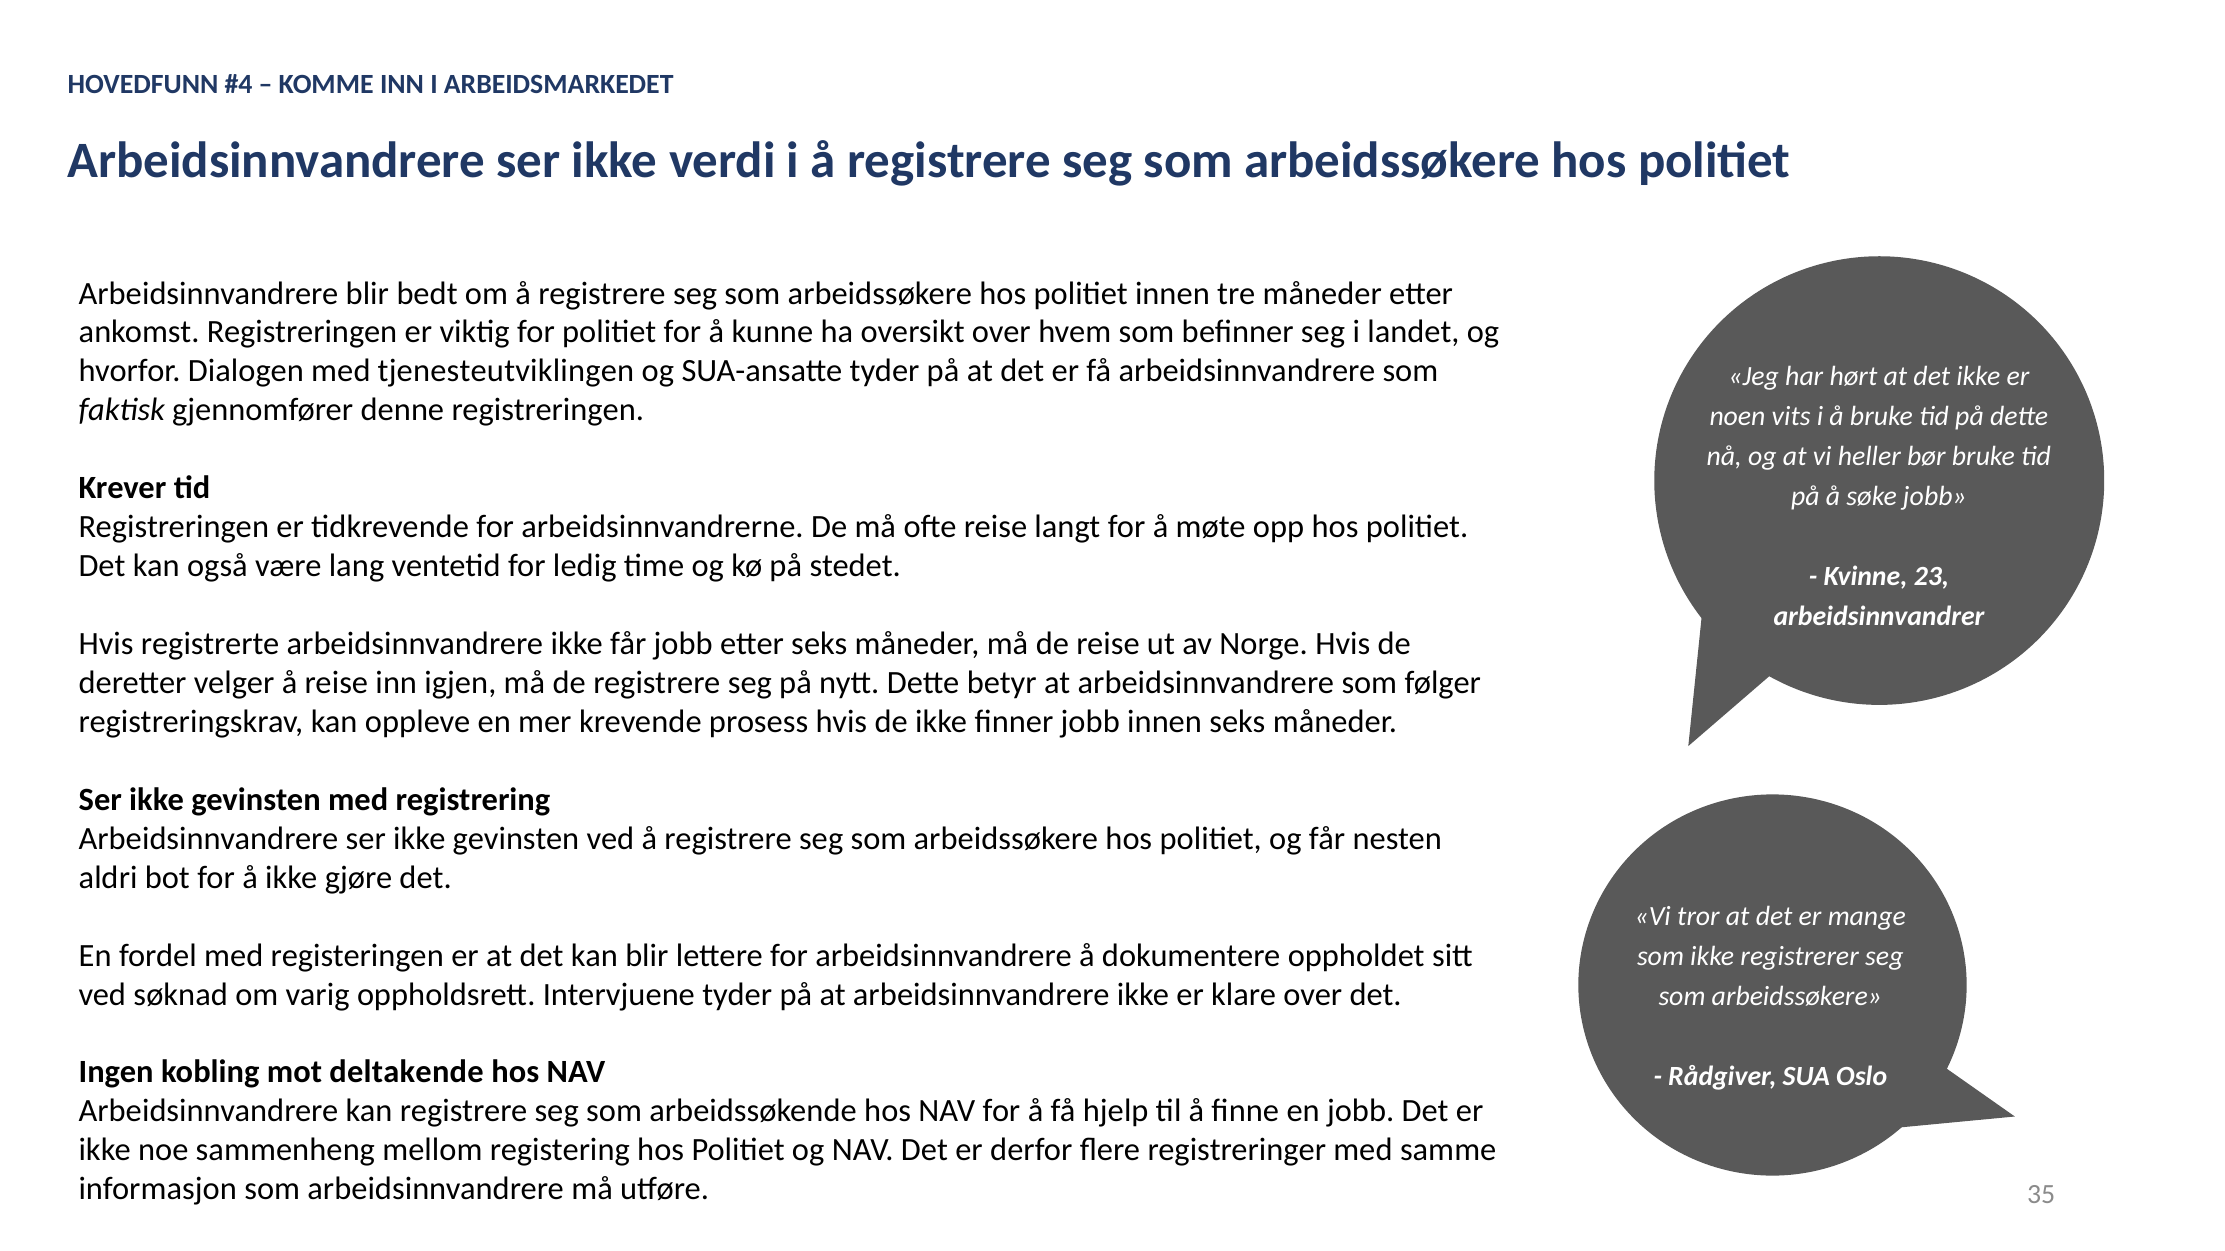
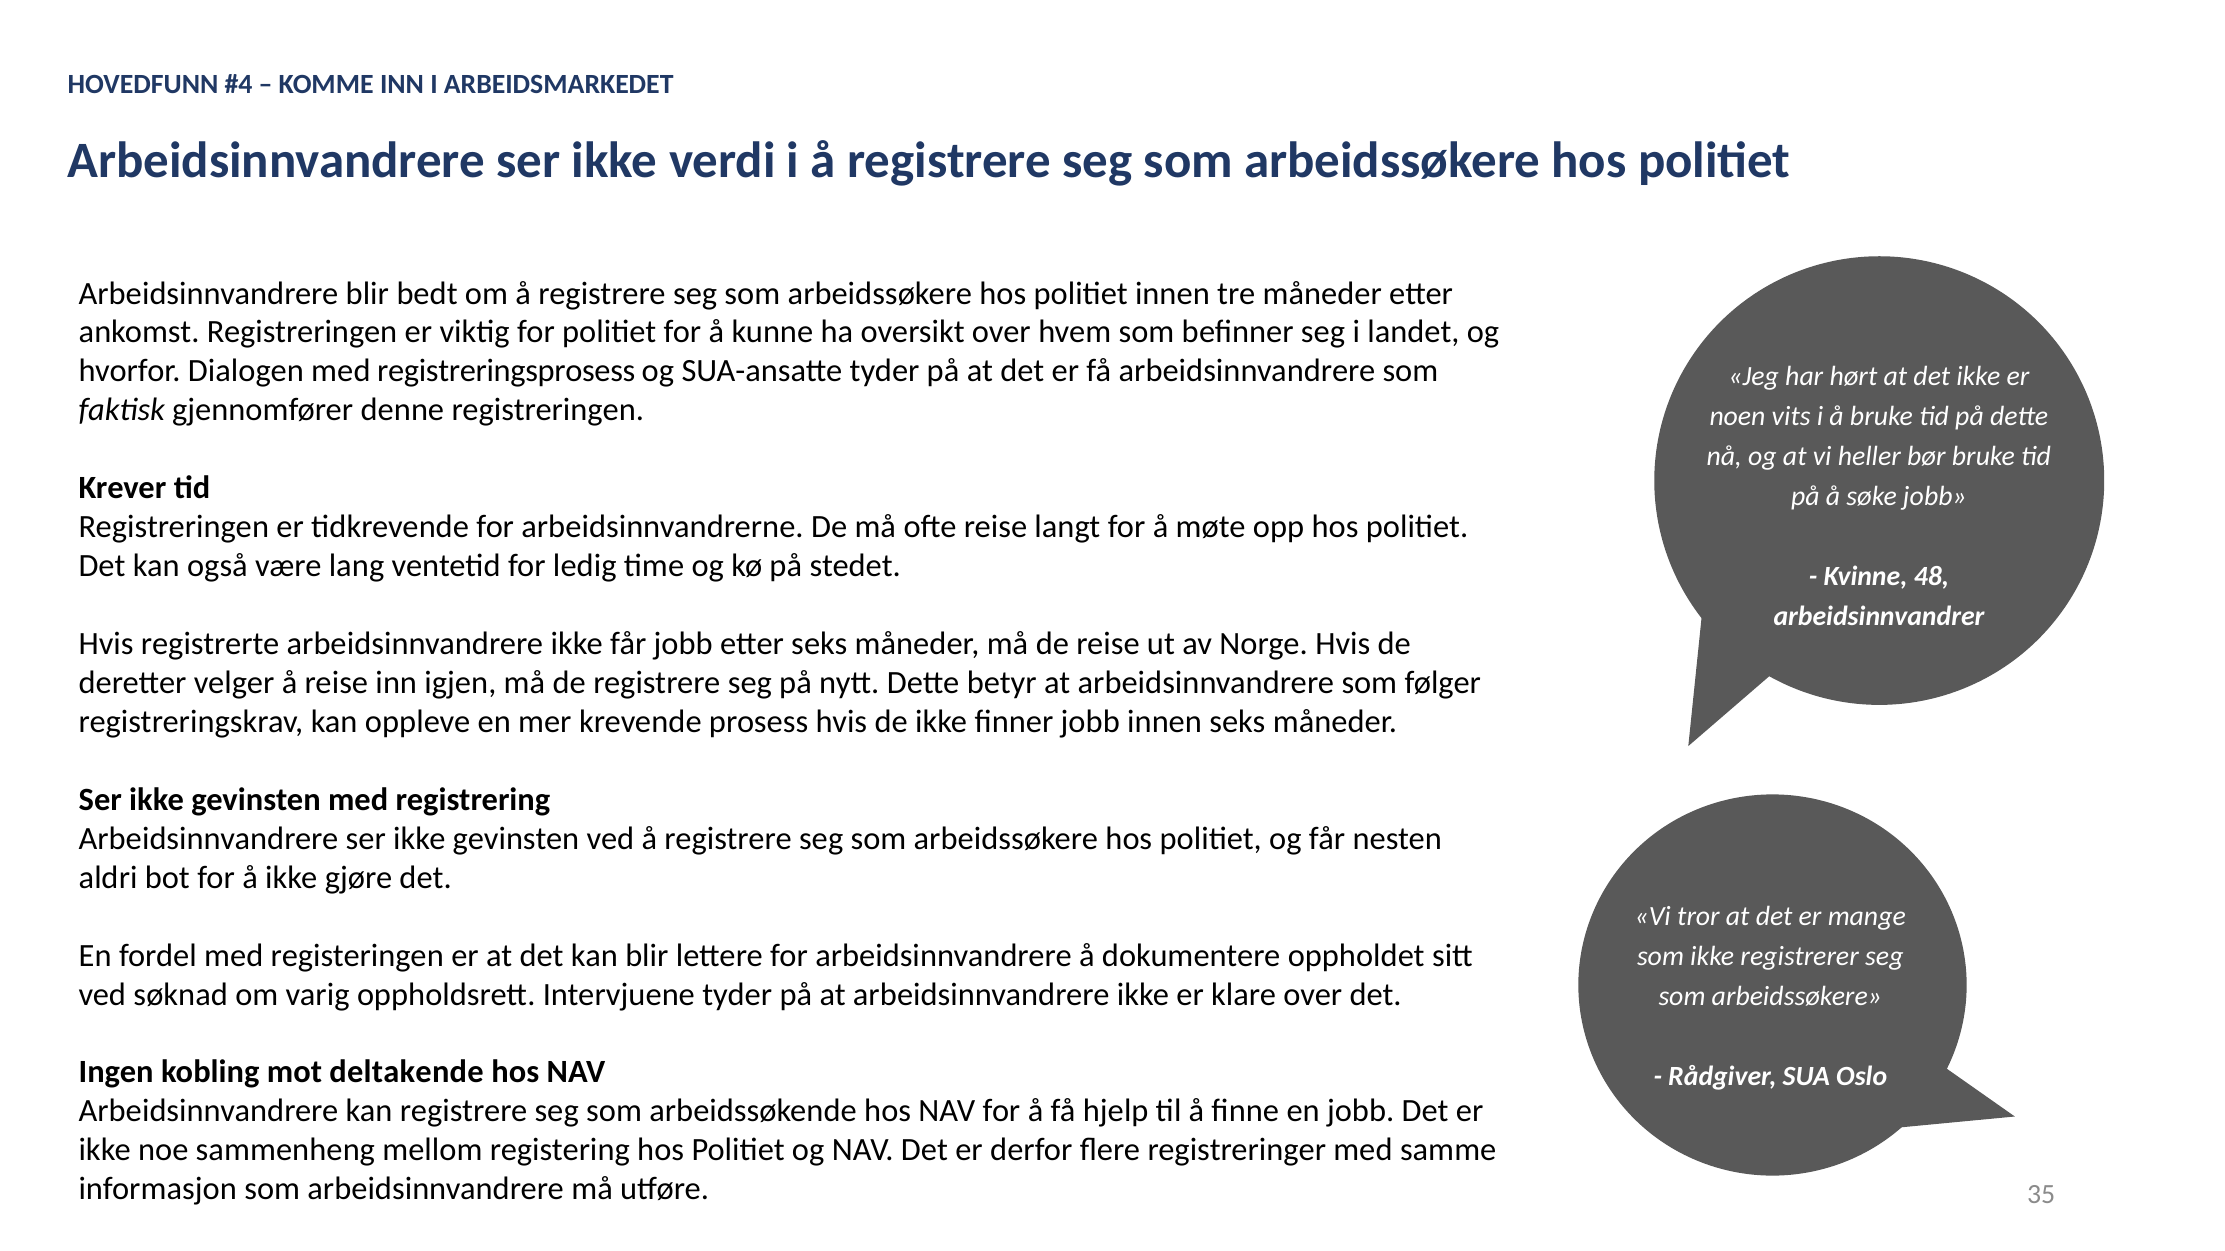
tjenesteutviklingen: tjenesteutviklingen -> registreringsprosess (506, 371)
23: 23 -> 48 (1931, 577)
